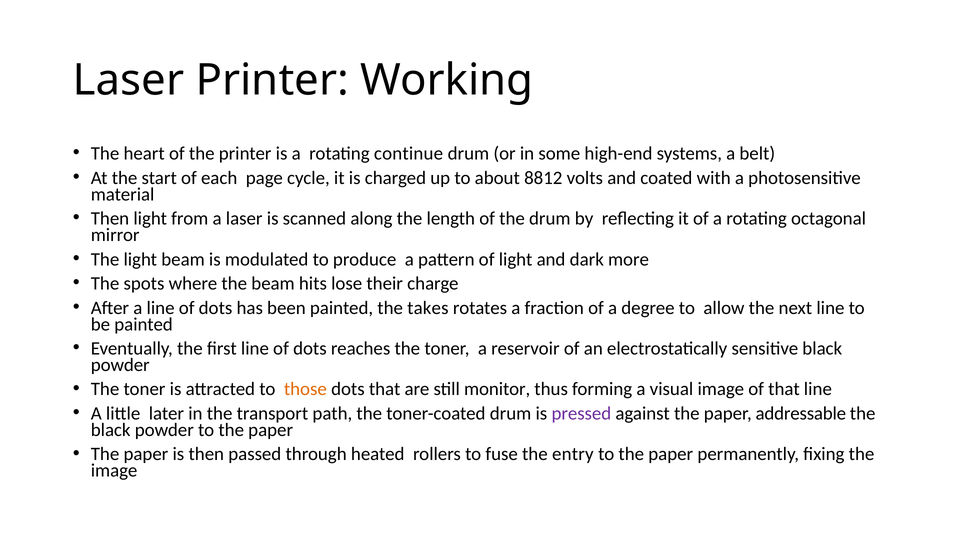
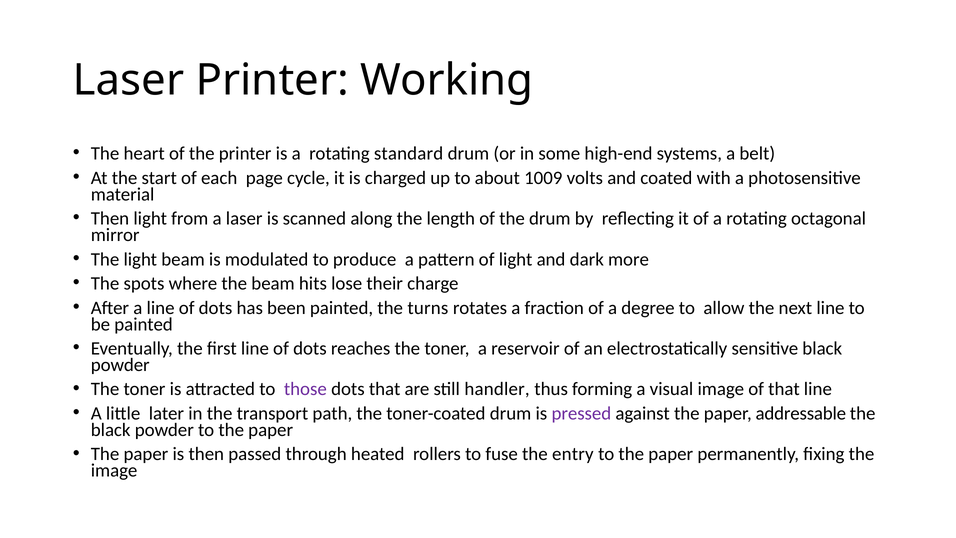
continue: continue -> standard (409, 154)
8812: 8812 -> 1009 (543, 178)
takes: takes -> turns (428, 308)
those colour: orange -> purple (305, 389)
monitor: monitor -> handler (497, 389)
